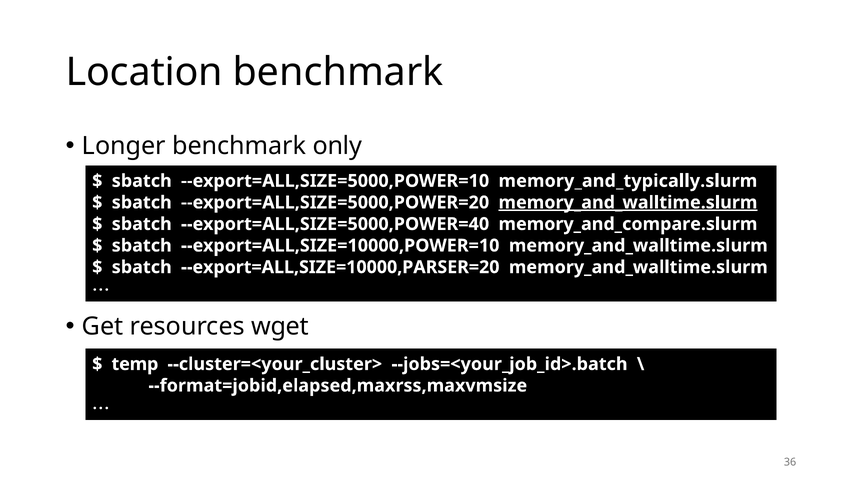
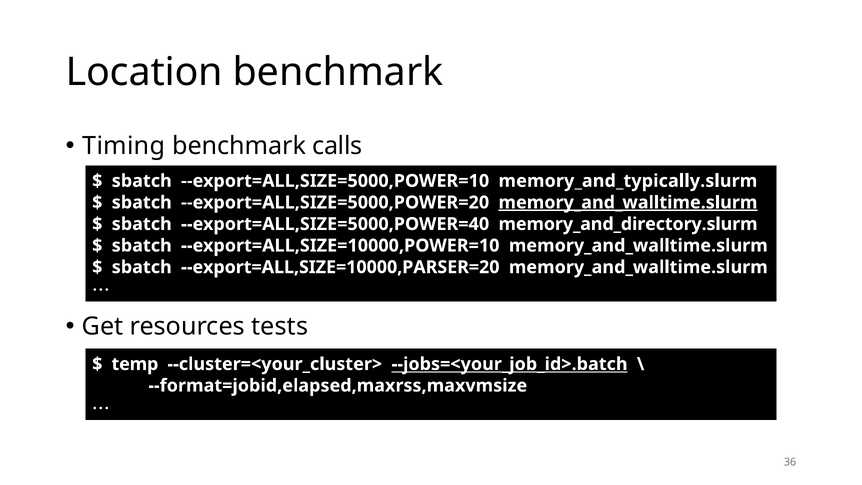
Longer: Longer -> Timing (124, 146)
only: only -> calls (337, 146)
memory_and_compare.slurm: memory_and_compare.slurm -> memory_and_directory.slurm (628, 224)
wget: wget -> tests (280, 326)
--jobs=<your_job_id>.batch underline: none -> present (510, 364)
